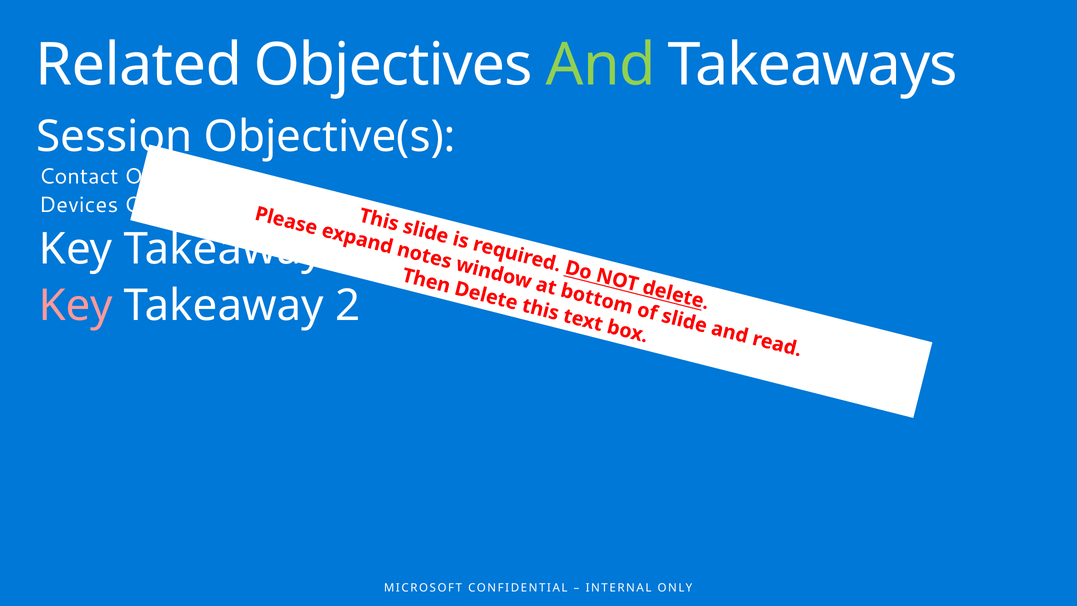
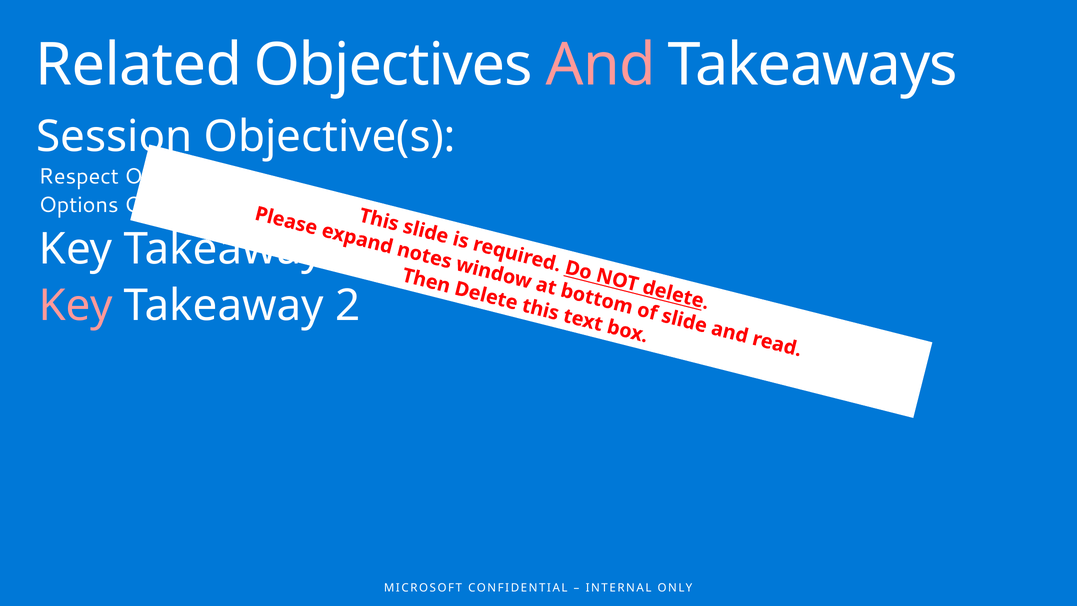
And colour: light green -> pink (601, 65)
Contact: Contact -> Respect (79, 177)
Devices: Devices -> Options (79, 205)
